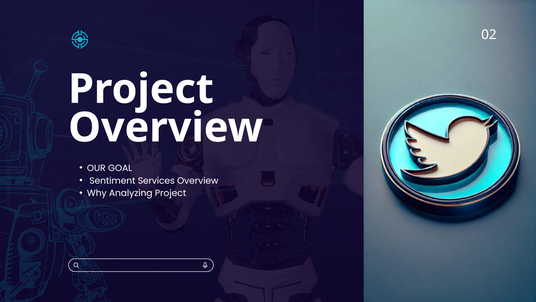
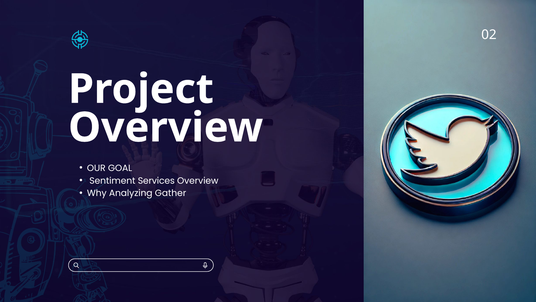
Analyzing Project: Project -> Gather (171, 193)
